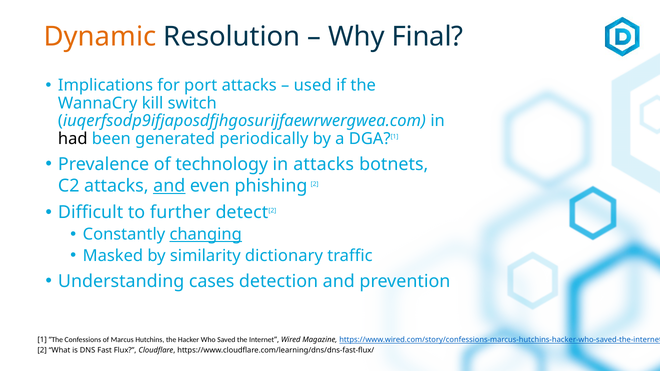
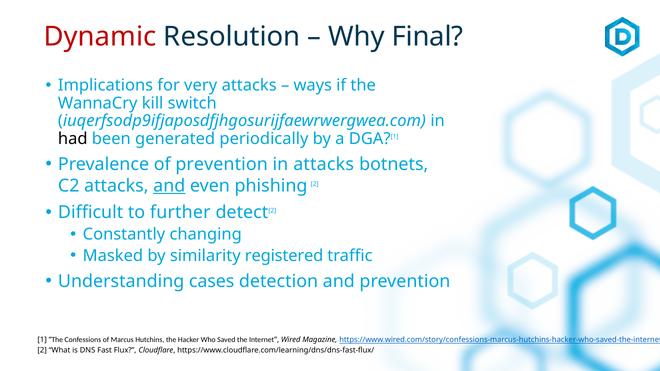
Dynamic colour: orange -> red (100, 37)
port: port -> very (201, 85)
used: used -> ways (313, 85)
of technology: technology -> prevention (222, 164)
changing underline: present -> none (206, 235)
dictionary: dictionary -> registered (284, 256)
